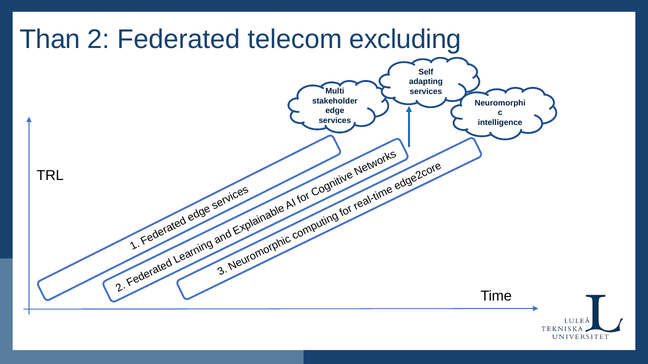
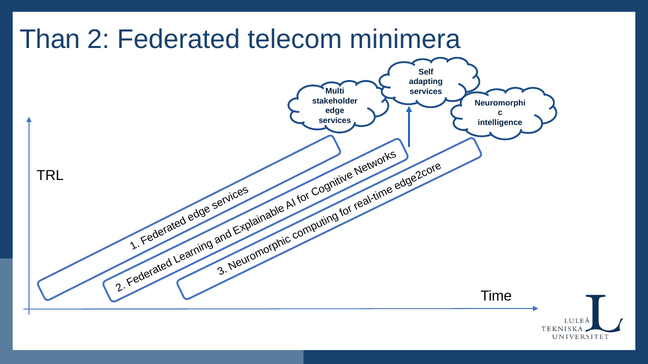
excluding: excluding -> minimera (405, 40)
